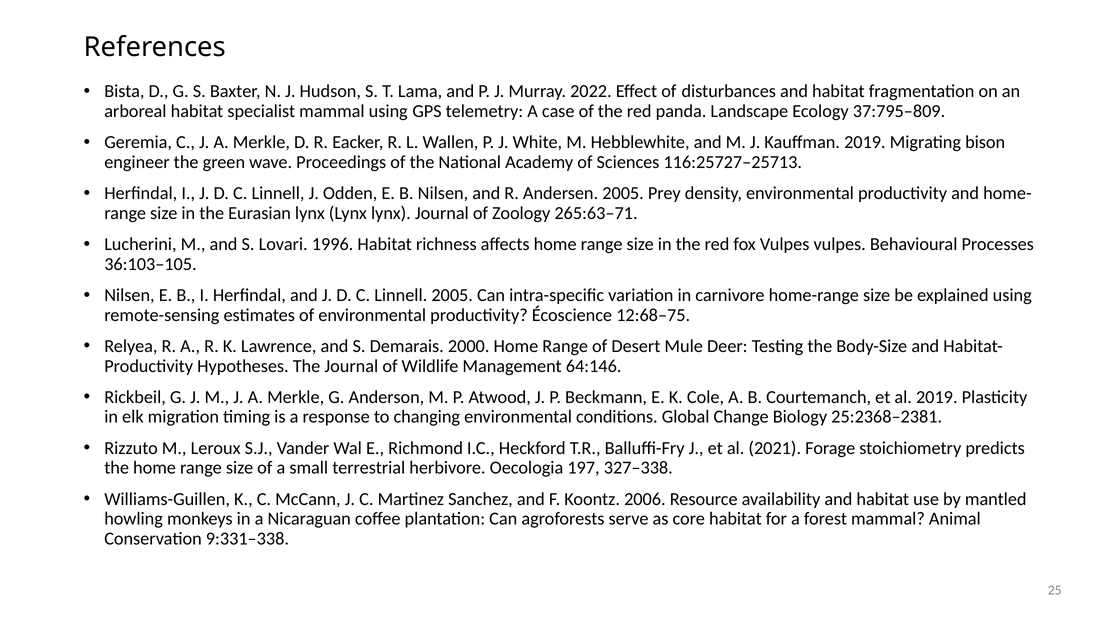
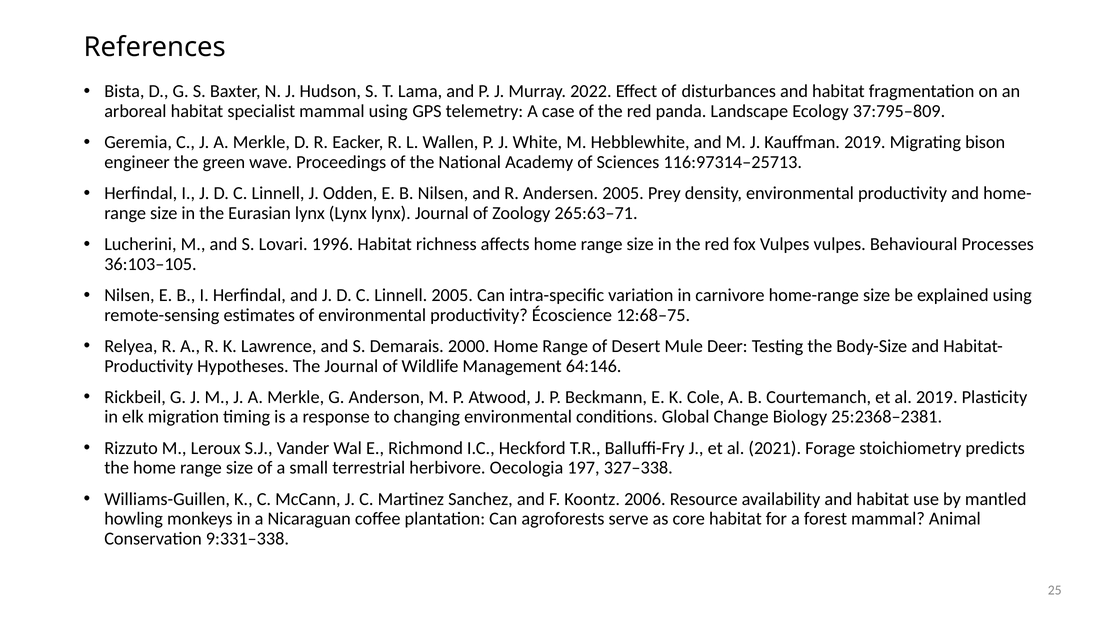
116:25727–25713: 116:25727–25713 -> 116:97314–25713 (733, 162)
